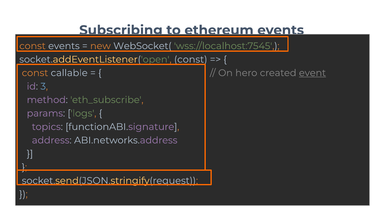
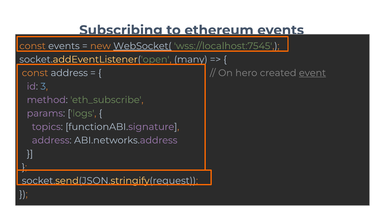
WebSocket( underline: none -> present (142, 46)
socket.addEventListener('open const: const -> many (191, 60)
const callable: callable -> address (69, 73)
